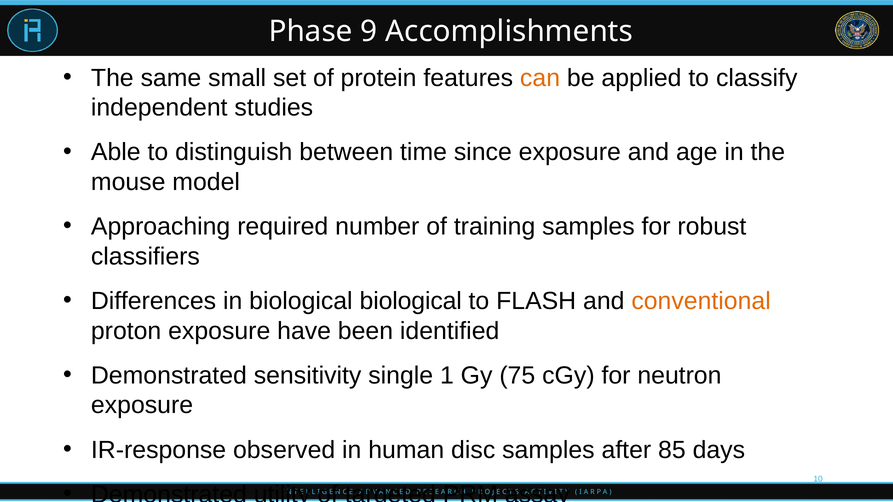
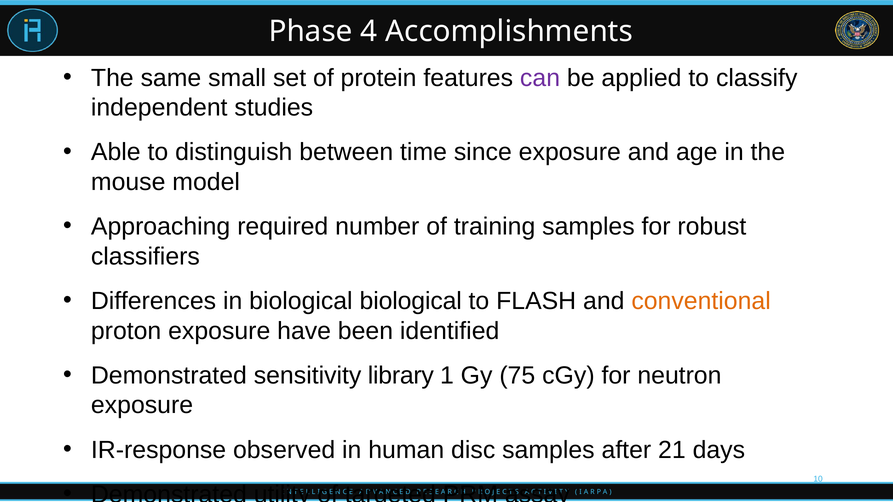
9: 9 -> 4 (369, 32)
can colour: orange -> purple (540, 78)
single: single -> library (401, 376)
85: 85 -> 21 (672, 450)
